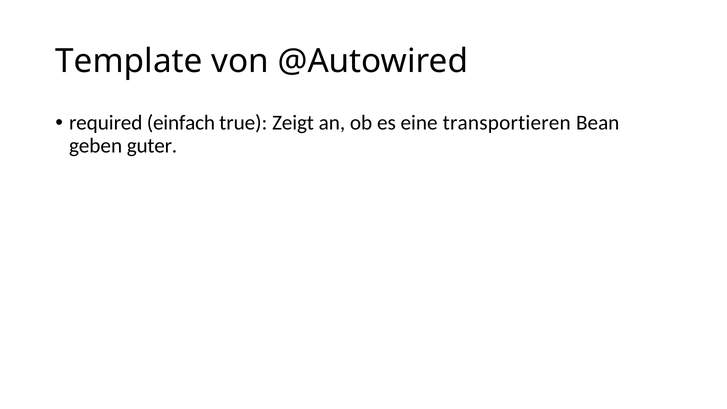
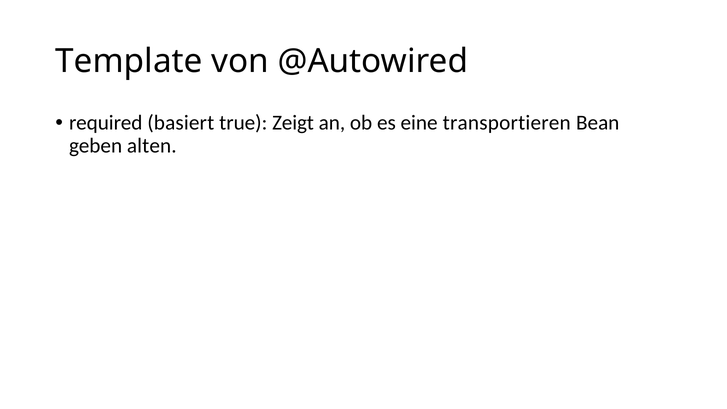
einfach: einfach -> basiert (181, 123)
guter: guter -> alten (152, 146)
